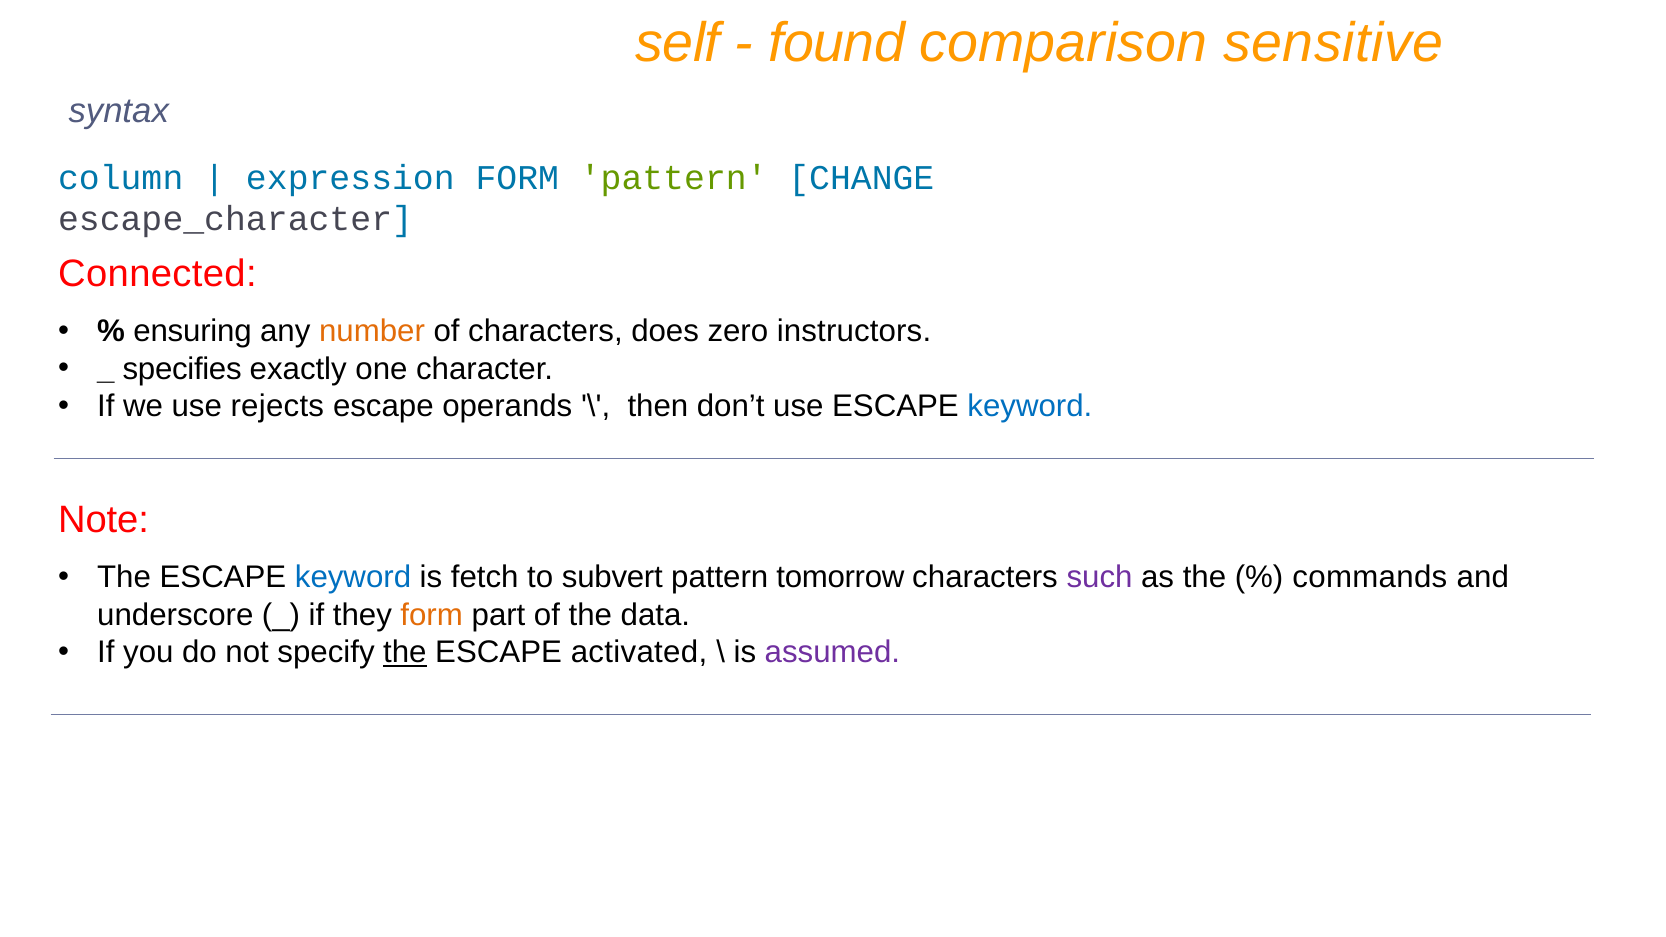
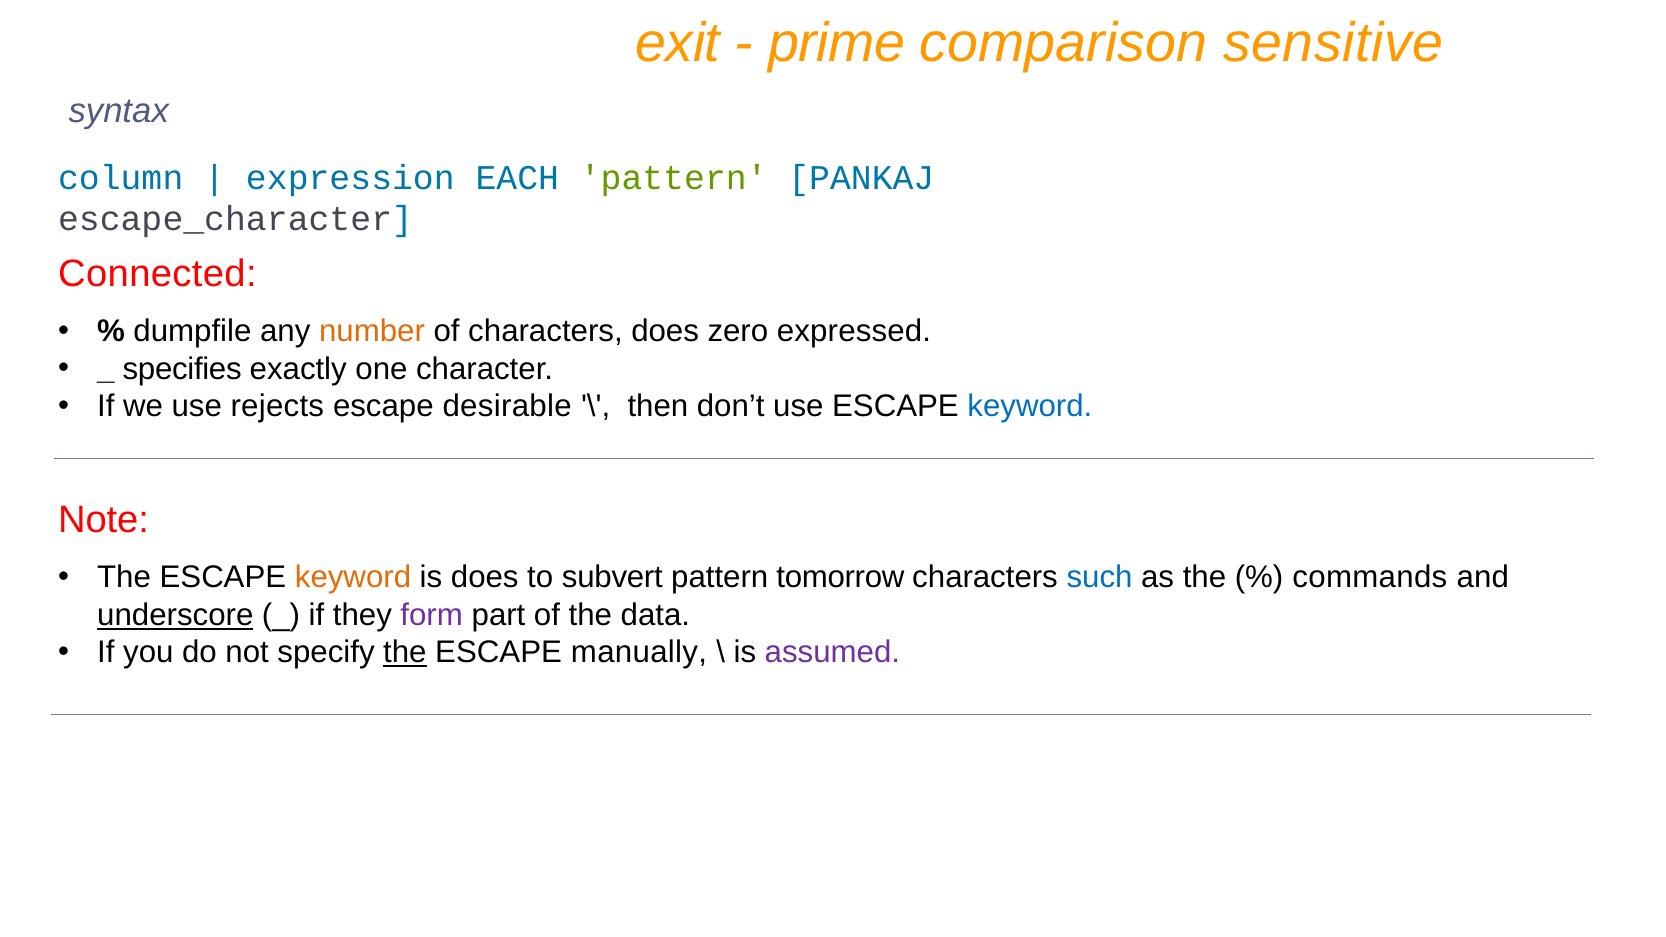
self: self -> exit (678, 43)
found: found -> prime (837, 43)
expression FORM: FORM -> EACH (517, 178)
CHANGE: CHANGE -> PANKAJ (861, 178)
ensuring: ensuring -> dumpfile (192, 332)
instructors: instructors -> expressed (854, 332)
operands: operands -> desirable (507, 407)
keyword colour: blue -> orange (353, 578)
is fetch: fetch -> does (485, 578)
such colour: purple -> blue (1100, 578)
underscore underline: none -> present (175, 615)
form colour: orange -> purple (432, 615)
activated: activated -> manually (639, 653)
